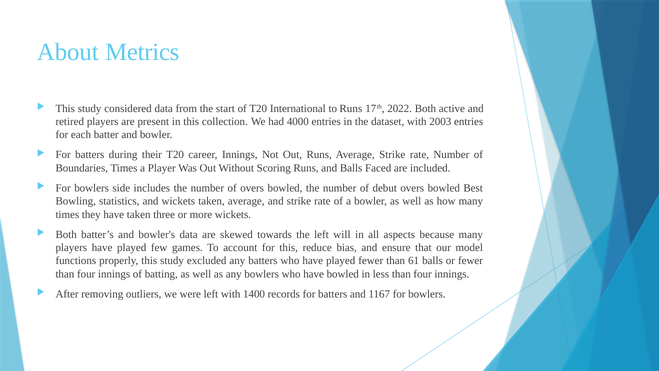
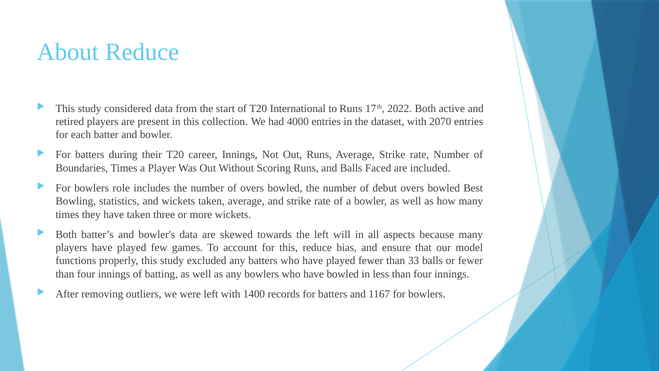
About Metrics: Metrics -> Reduce (142, 52)
2003: 2003 -> 2070 (440, 121)
side: side -> role (121, 188)
61: 61 -> 33 (414, 261)
